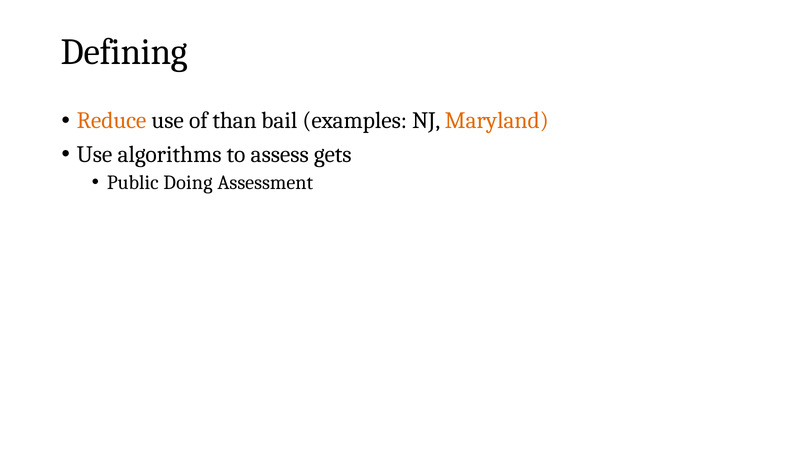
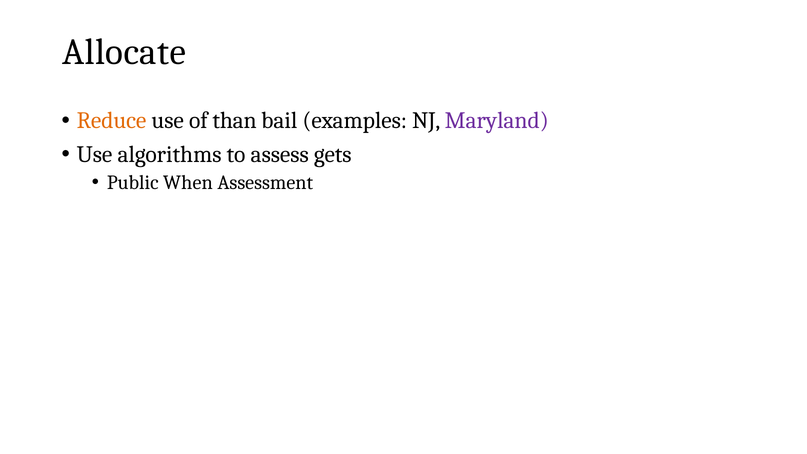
Defining: Defining -> Allocate (124, 52)
Maryland colour: orange -> purple (497, 121)
Doing: Doing -> When (188, 182)
